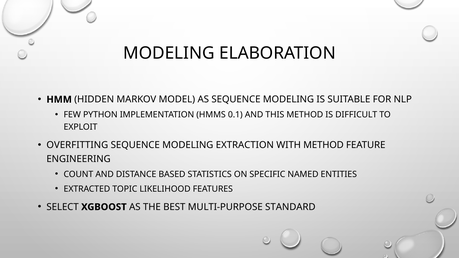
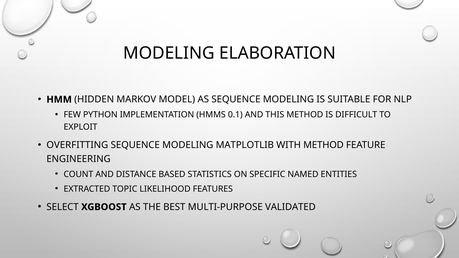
EXTRACTION: EXTRACTION -> MATPLOTLIB (245, 145)
STANDARD: STANDARD -> VALIDATED (290, 207)
